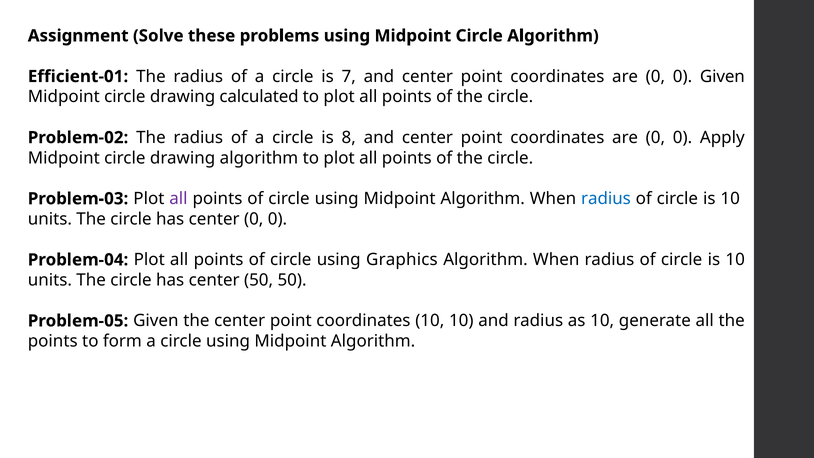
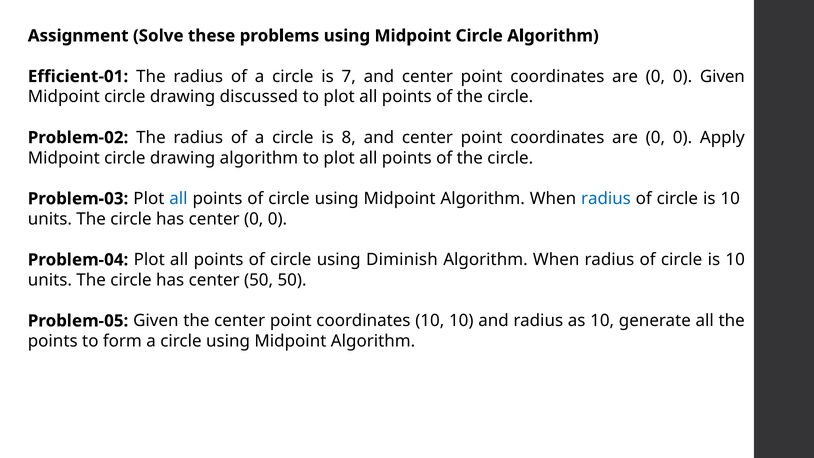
calculated: calculated -> discussed (259, 97)
all colour: purple -> blue (178, 199)
Graphics: Graphics -> Diminish (402, 260)
